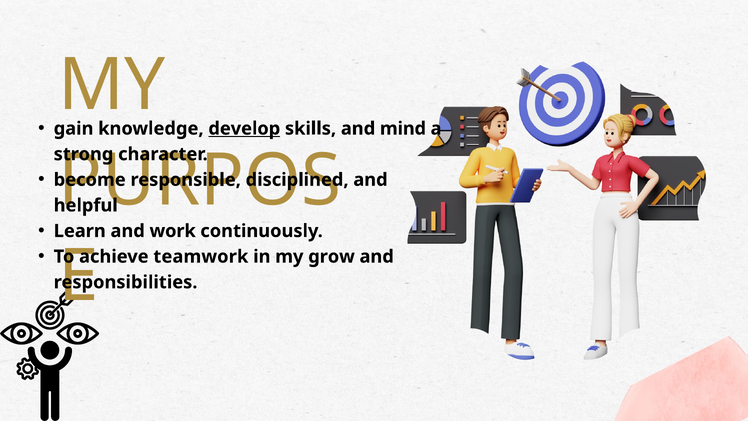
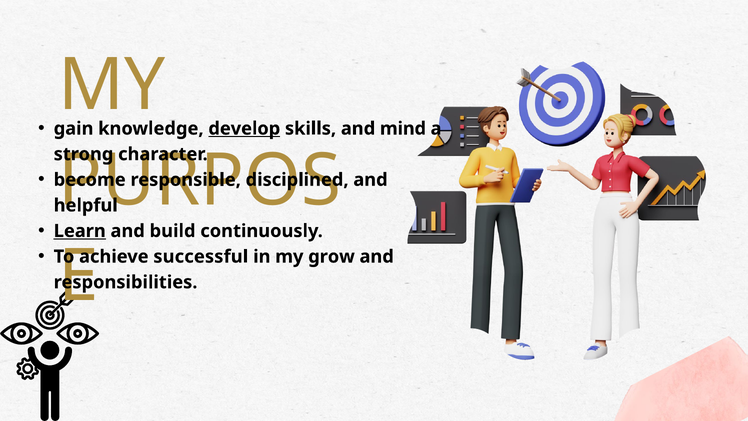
Learn underline: none -> present (80, 231)
work: work -> build (173, 231)
teamwork: teamwork -> successful (201, 256)
